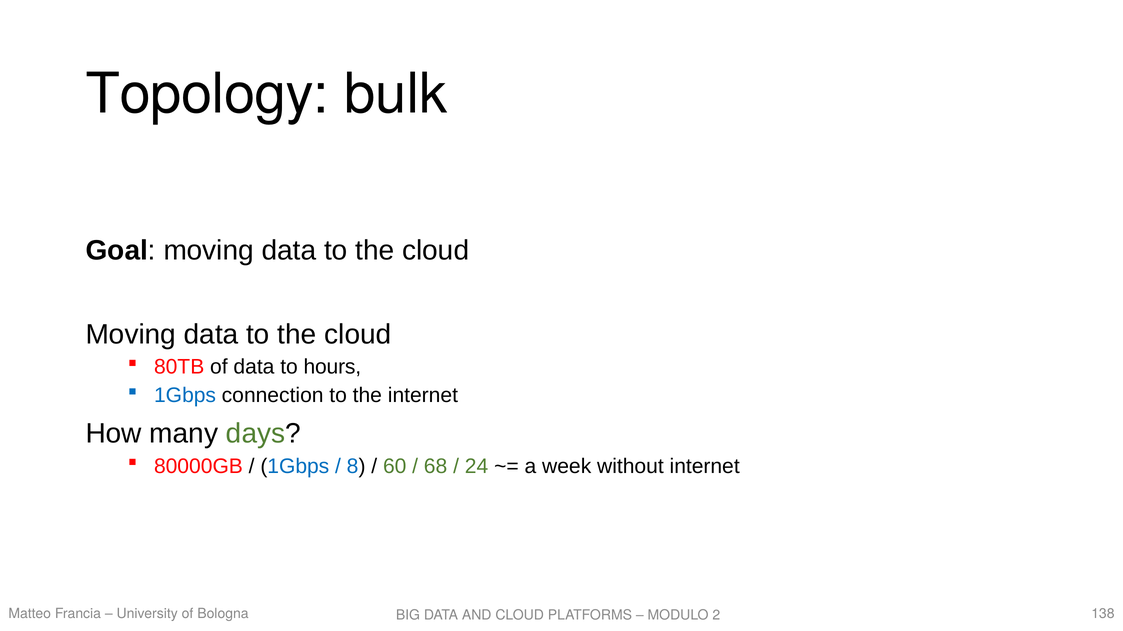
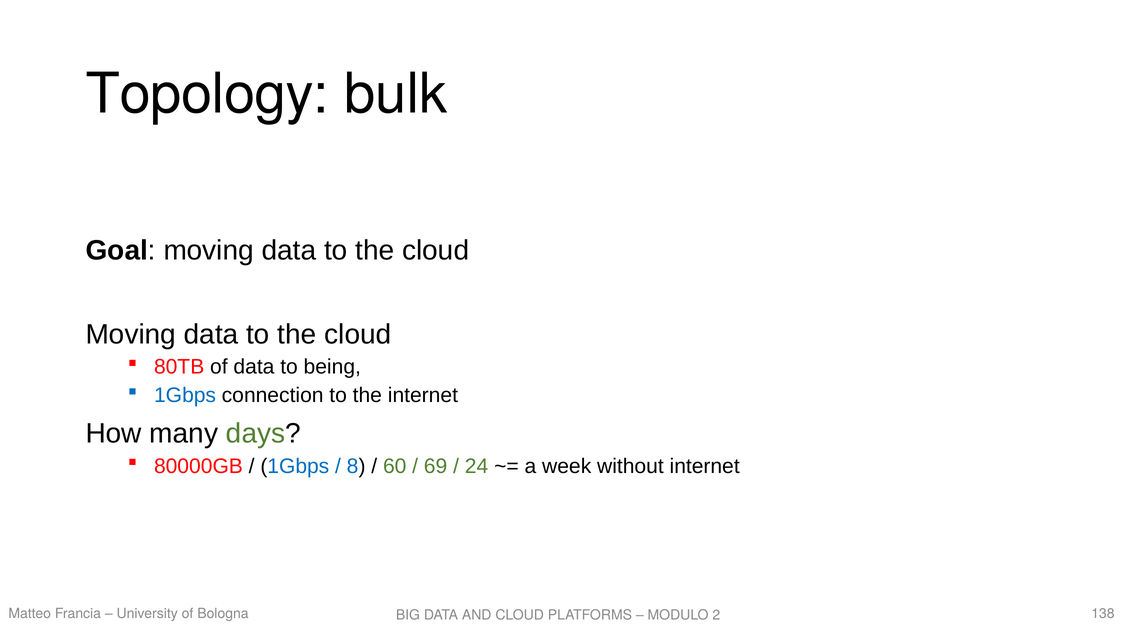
hours: hours -> being (332, 367)
68: 68 -> 69 (436, 467)
